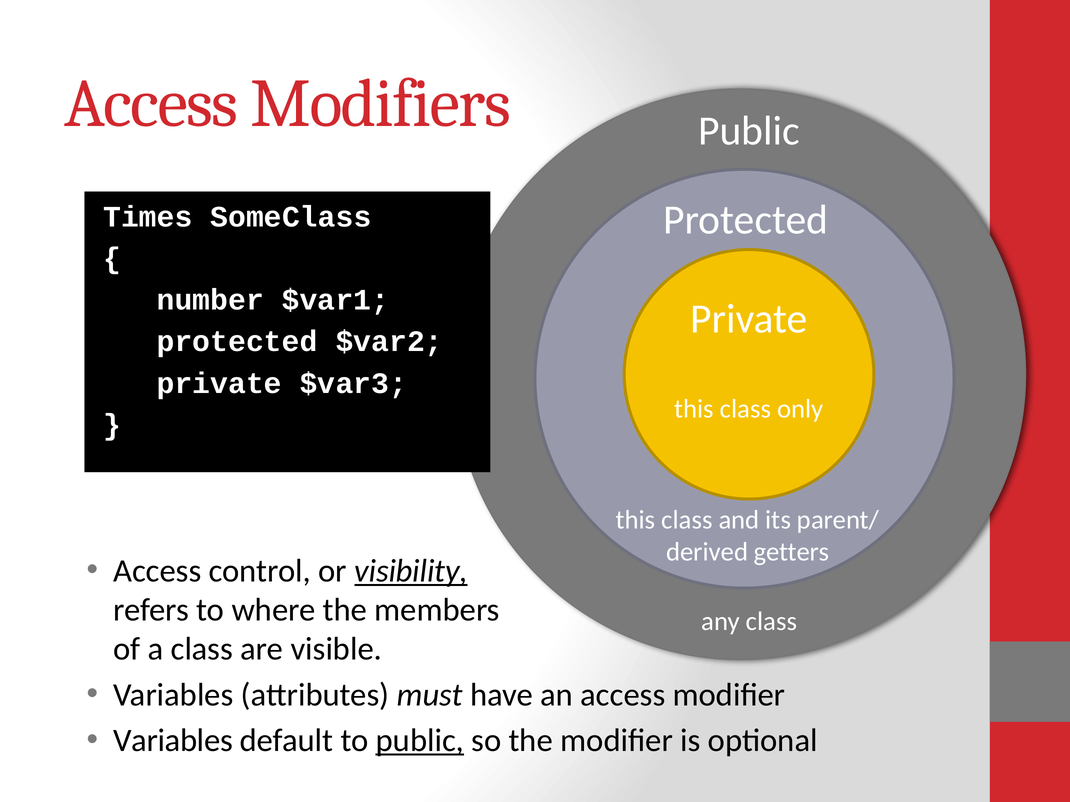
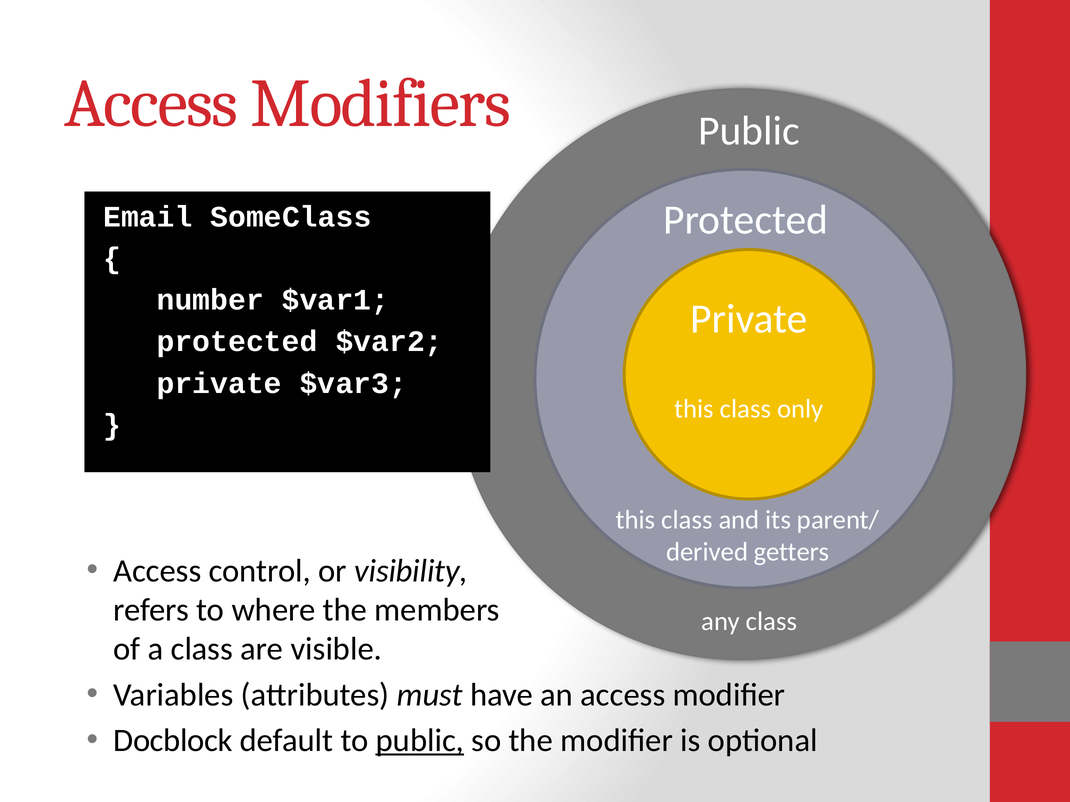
Times: Times -> Email (148, 217)
visibility underline: present -> none (411, 571)
Variables: Variables -> Docblock (173, 741)
